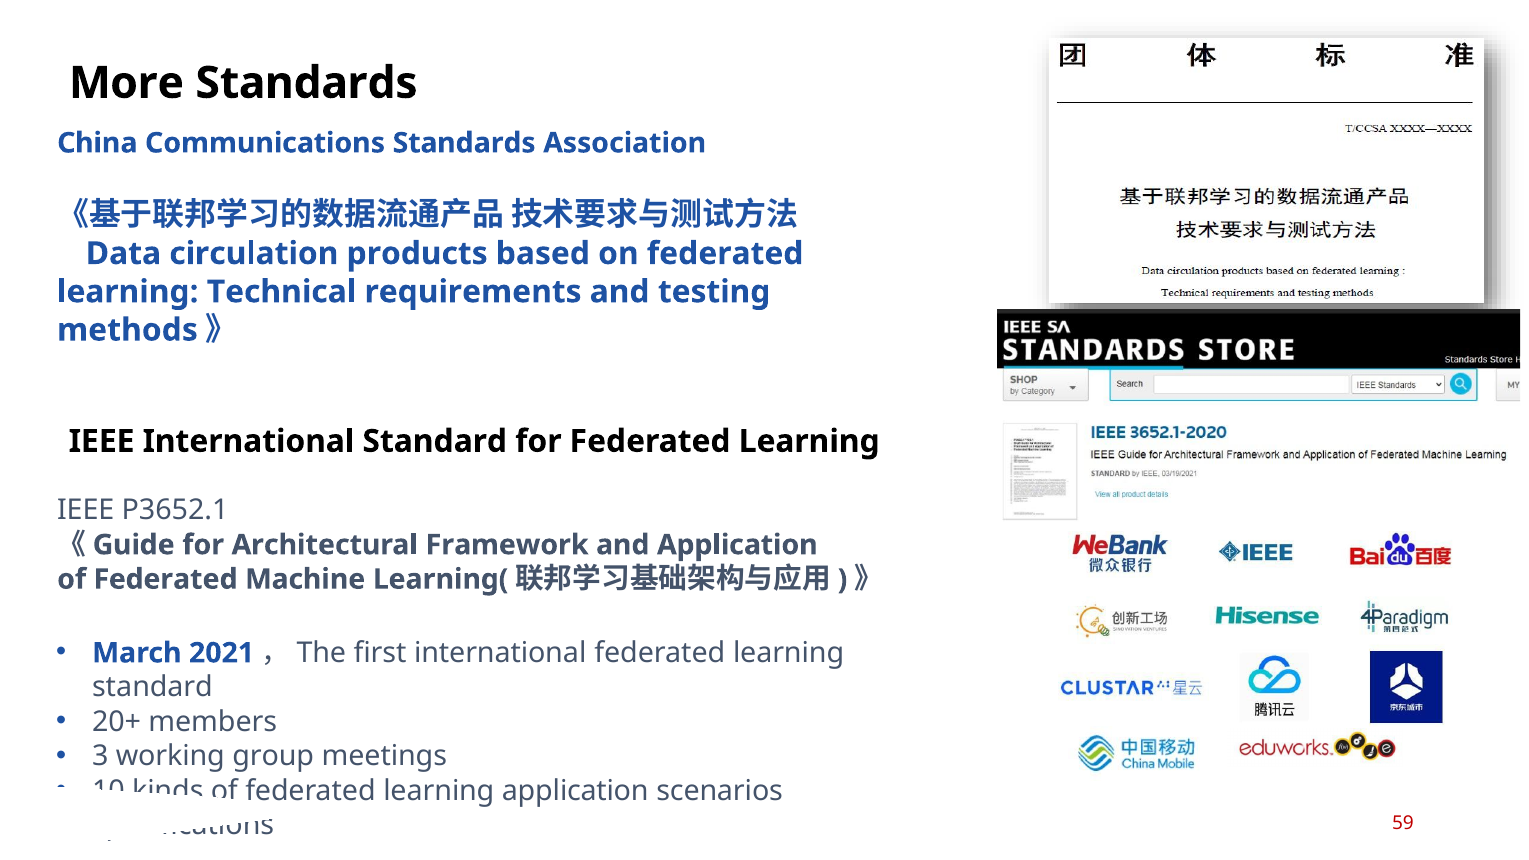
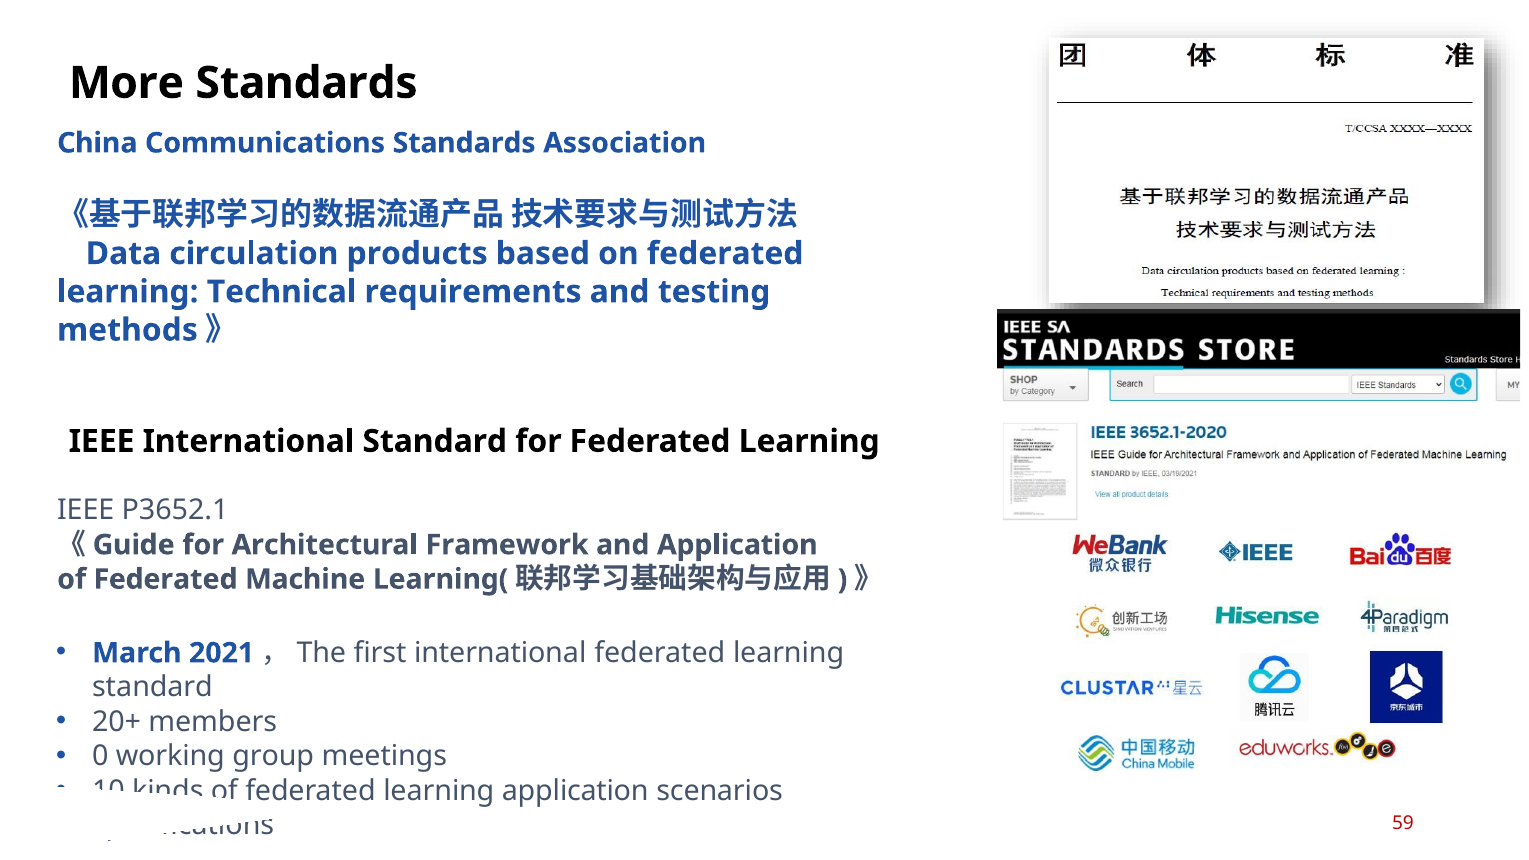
3: 3 -> 0 (100, 756)
